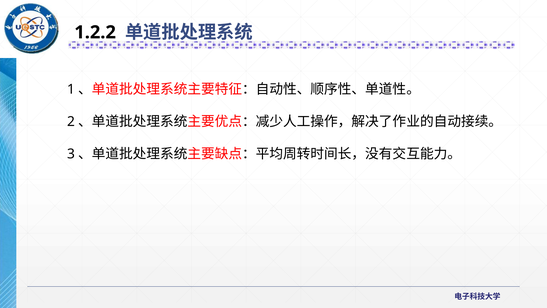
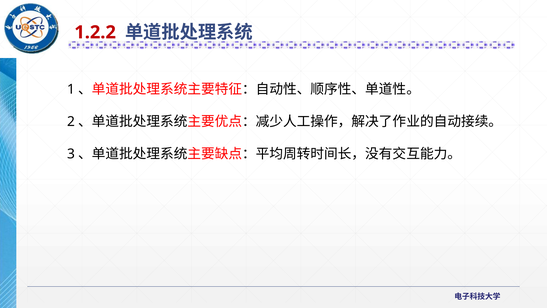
1.2.2 colour: black -> red (95, 32)
